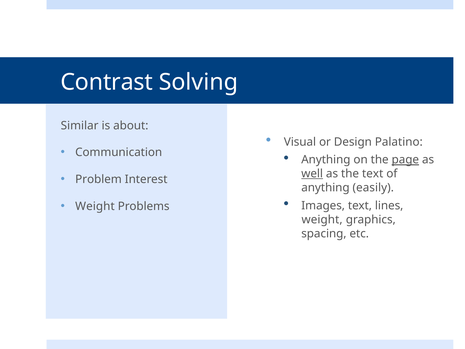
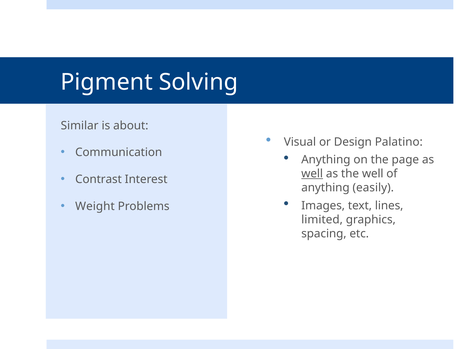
Contrast: Contrast -> Pigment (107, 82)
page underline: present -> none (405, 160)
the text: text -> well (373, 174)
Problem: Problem -> Contrast (99, 179)
weight: weight -> limited (322, 219)
